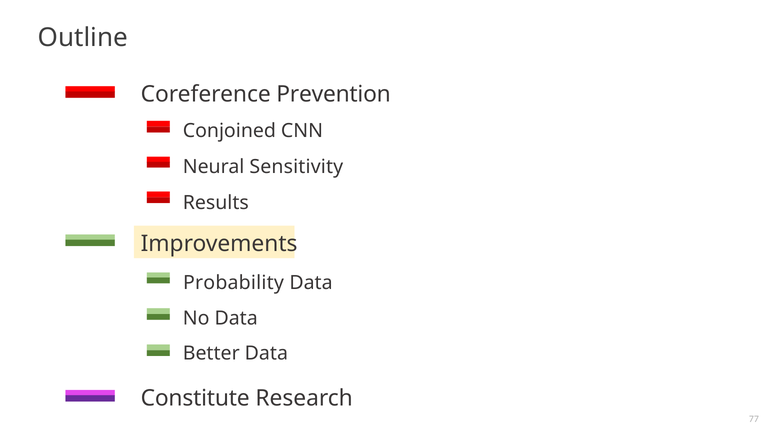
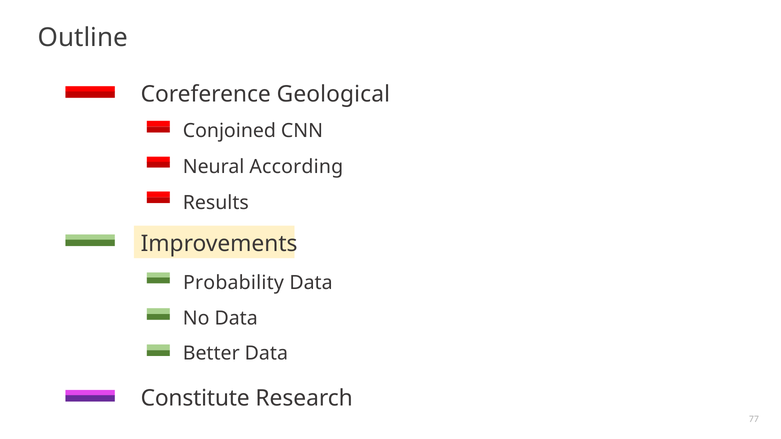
Prevention: Prevention -> Geological (333, 94)
Sensitivity: Sensitivity -> According (296, 167)
